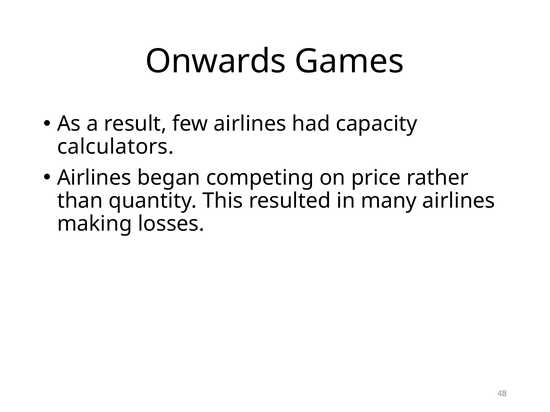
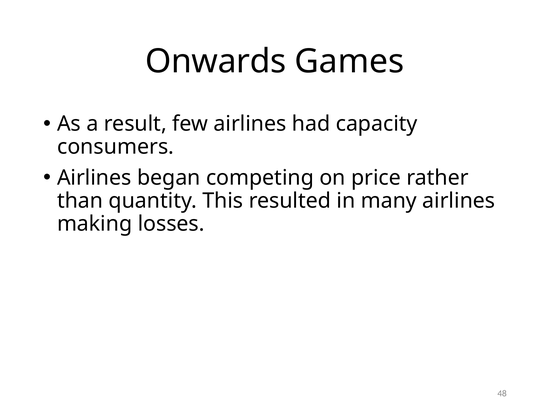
calculators: calculators -> consumers (116, 147)
